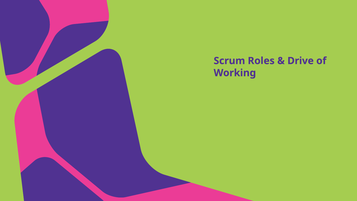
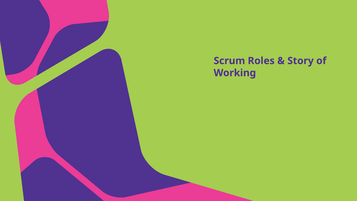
Drive: Drive -> Story (301, 61)
